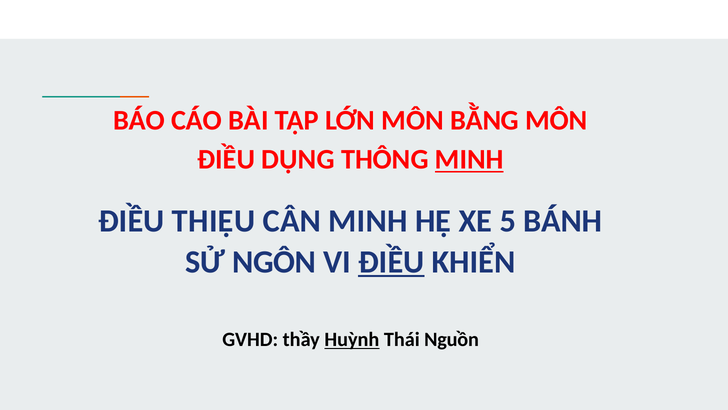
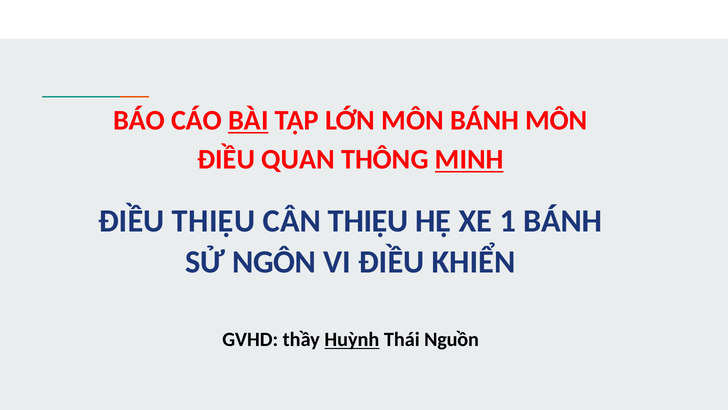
BÀI underline: none -> present (248, 120)
MÔN BẰNG: BẰNG -> BÁNH (485, 120)
DỤNG: DỤNG -> QUAN (298, 159)
CÂN MINH: MINH -> THIỆU (368, 221)
5: 5 -> 1 (508, 221)
ĐIỀU underline: present -> none (391, 262)
